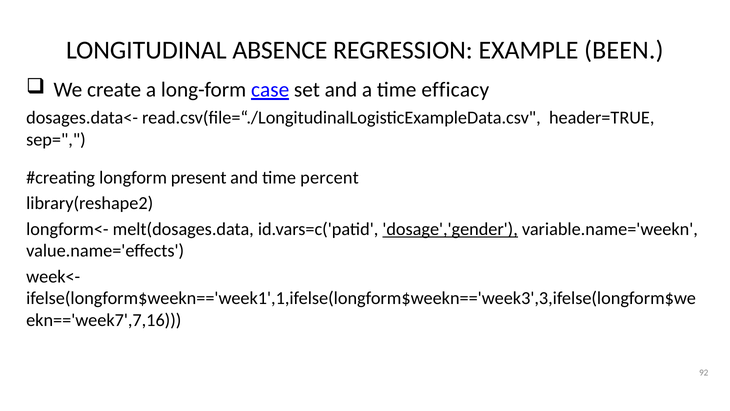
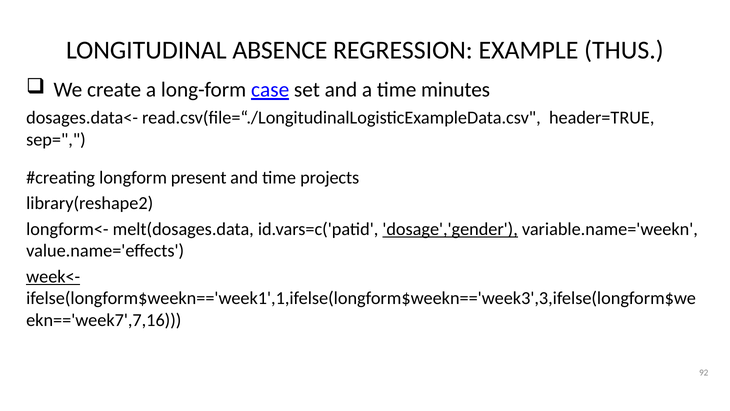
BEEN: BEEN -> THUS (624, 50)
efficacy: efficacy -> minutes (456, 90)
percent: percent -> projects (330, 178)
week<- underline: none -> present (53, 276)
